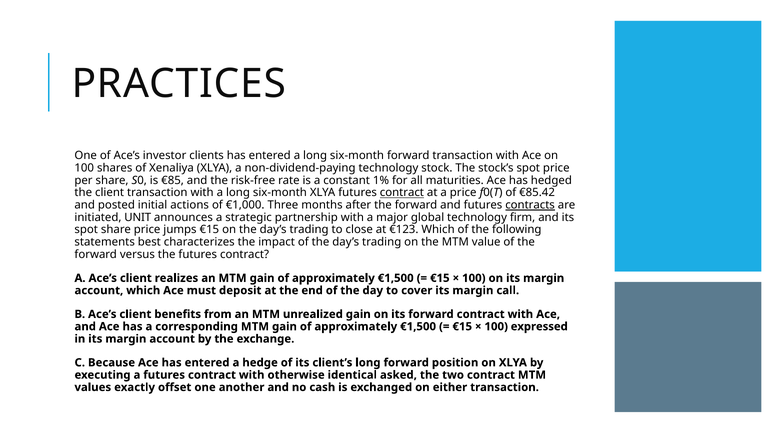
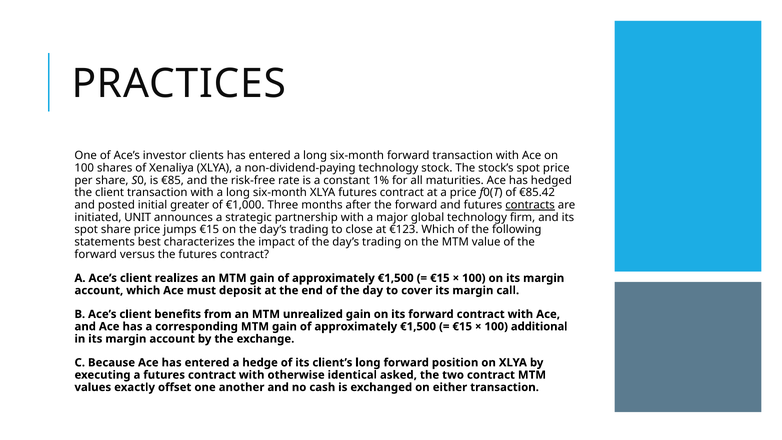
contract underline: present -> none (402, 193)
actions: actions -> greater (190, 205)
expressed: expressed -> additional (539, 326)
